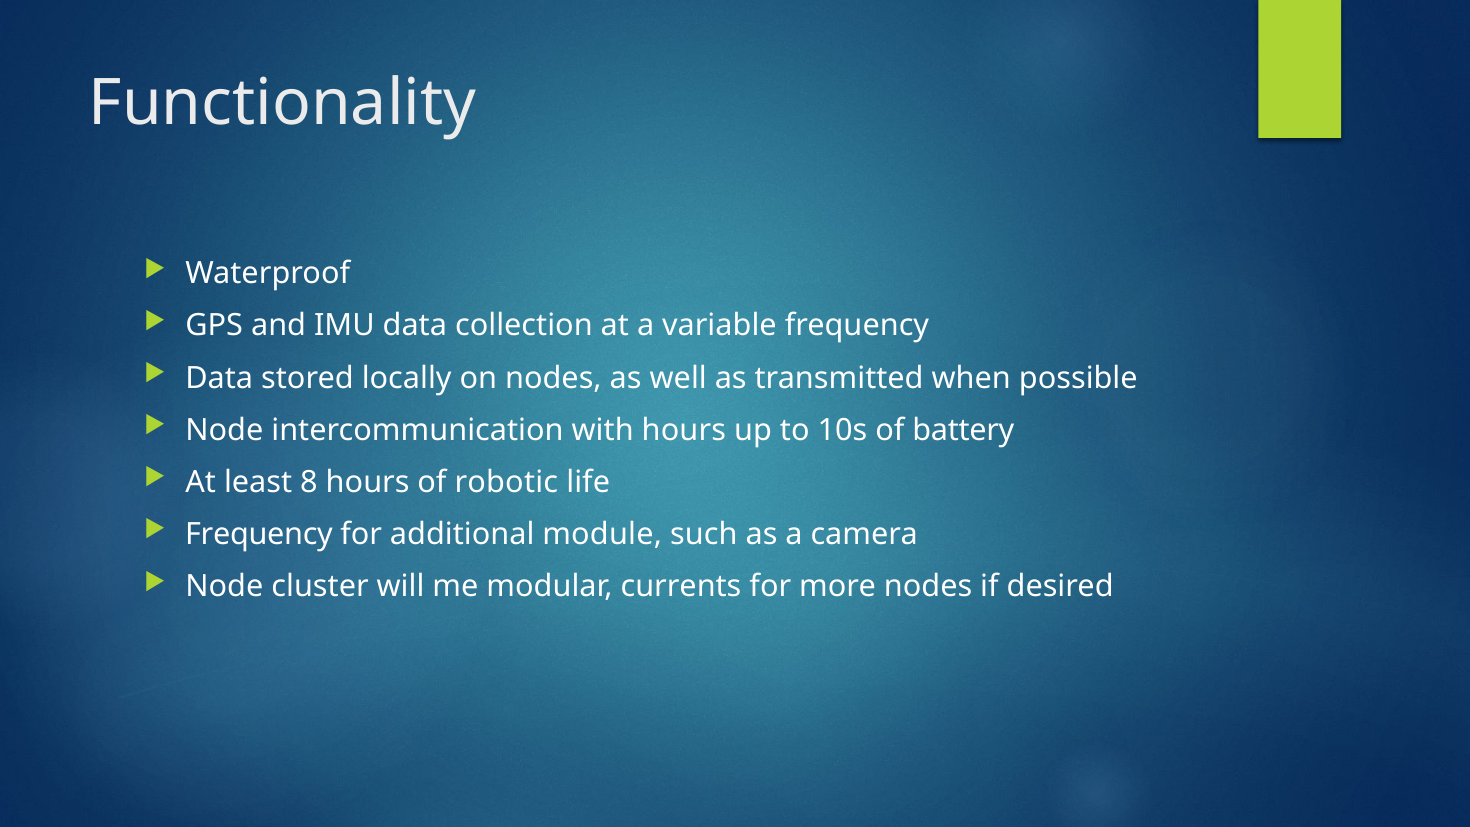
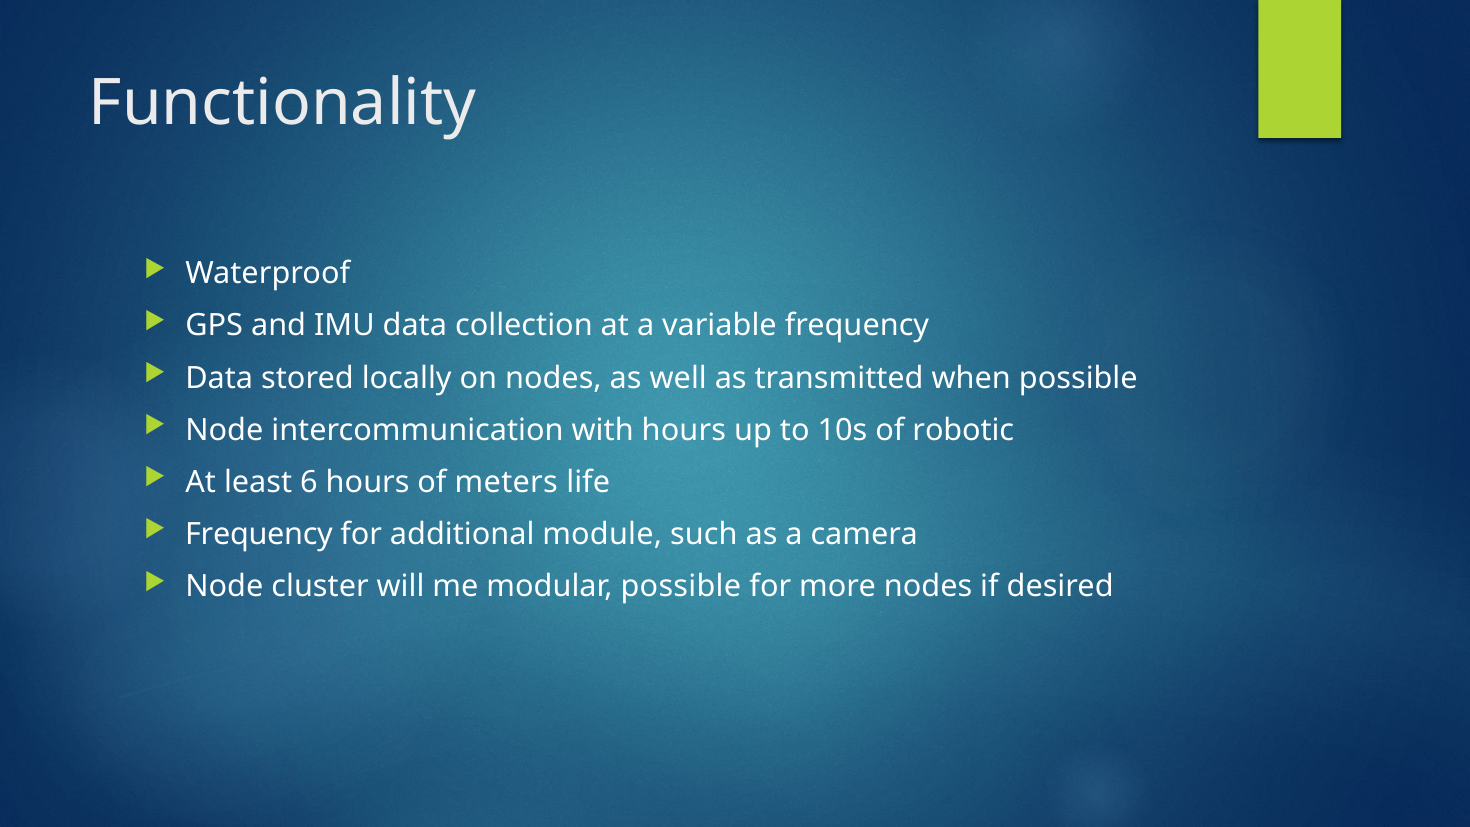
battery: battery -> robotic (963, 430)
8: 8 -> 6 (309, 482)
robotic: robotic -> meters (506, 482)
modular currents: currents -> possible (681, 586)
